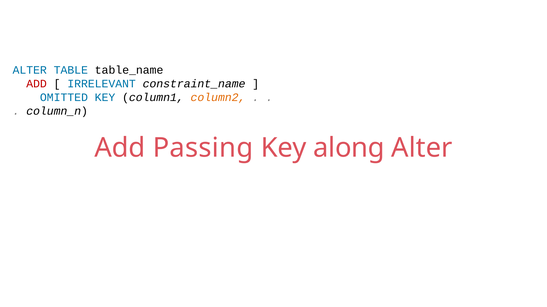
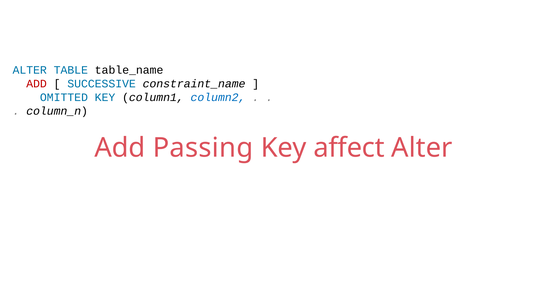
IRRELEVANT: IRRELEVANT -> SUCCESSIVE (102, 84)
column2 colour: orange -> blue (218, 98)
along: along -> affect (349, 148)
